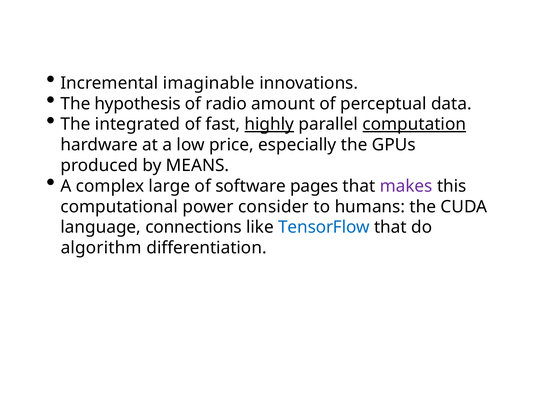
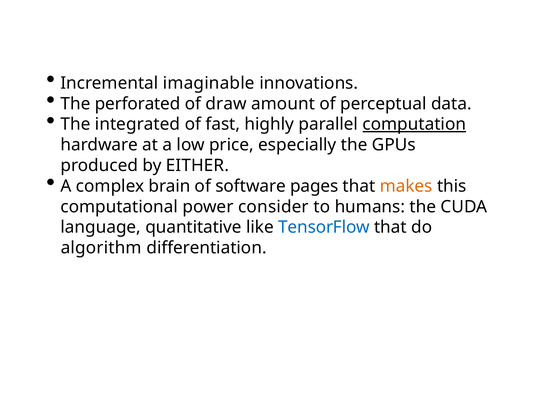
hypothesis: hypothesis -> perforated (138, 104)
radio: radio -> draw (226, 104)
highly underline: present -> none (269, 124)
MEANS: MEANS -> EITHER (197, 166)
large: large -> brain (169, 186)
makes colour: purple -> orange (406, 186)
connections: connections -> quantitative (194, 228)
